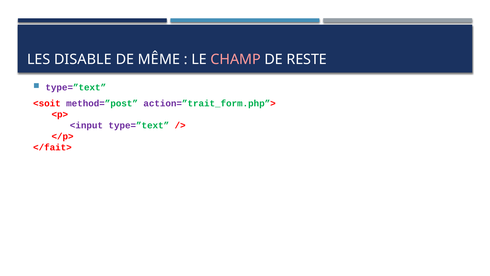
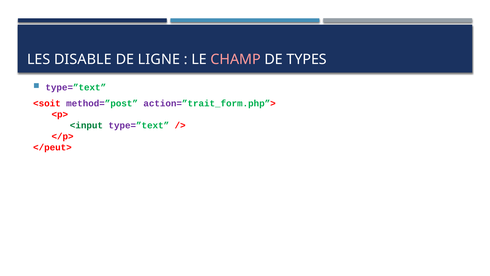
MÊME: MÊME -> LIGNE (159, 60)
RESTE: RESTE -> TYPES (307, 60)
<input colour: purple -> green (86, 125)
</fait>: </fait> -> </peut> (52, 147)
